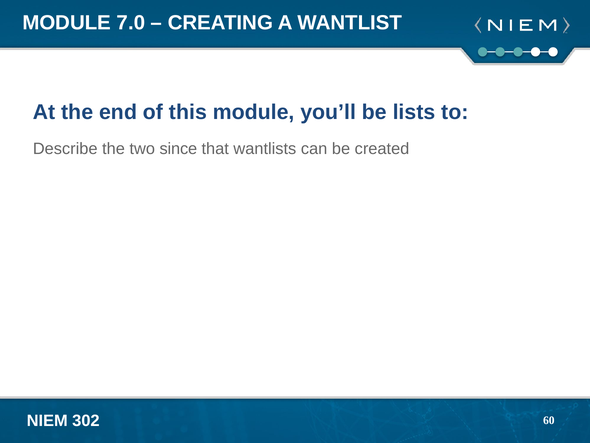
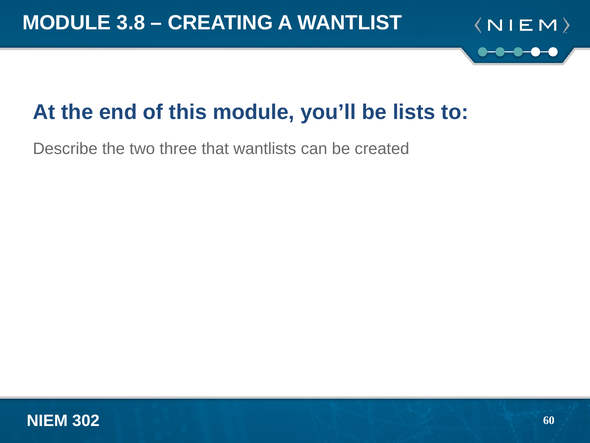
7.0: 7.0 -> 3.8 (131, 23)
since: since -> three (178, 149)
